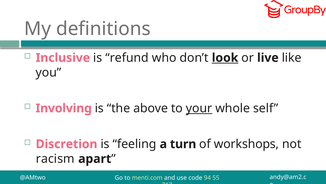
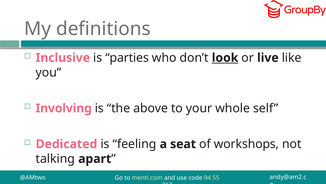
refund: refund -> parties (127, 58)
your underline: present -> none (199, 108)
Discretion: Discretion -> Dedicated (66, 144)
turn: turn -> seat (183, 144)
racism: racism -> talking (55, 158)
